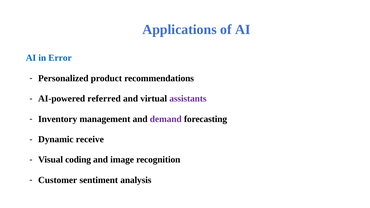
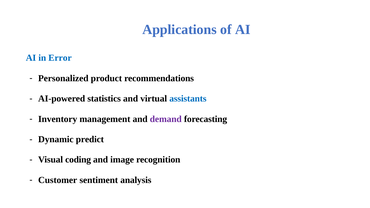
referred: referred -> statistics (104, 99)
assistants colour: purple -> blue (188, 99)
receive: receive -> predict (90, 139)
